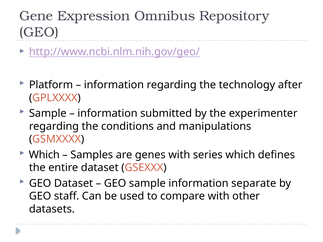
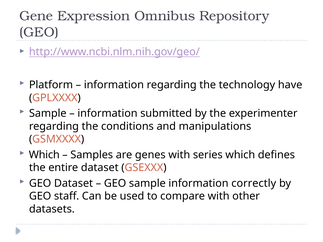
after: after -> have (290, 85)
separate: separate -> correctly (254, 183)
